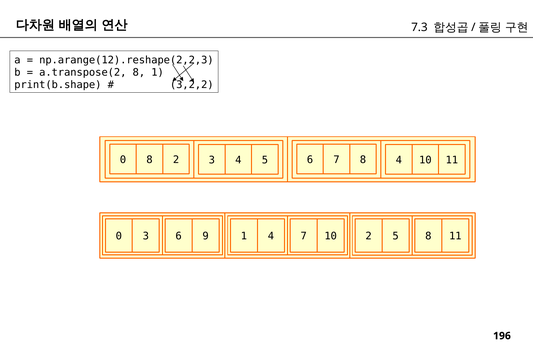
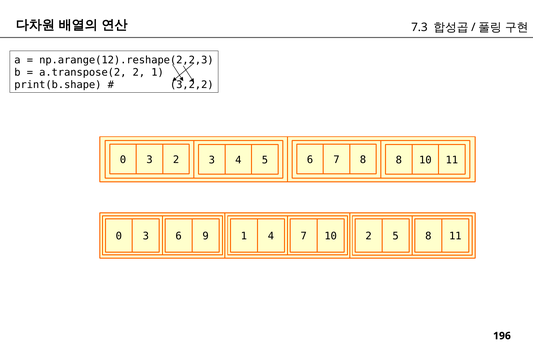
a.transpose(2 8: 8 -> 2 (139, 72)
8: 8 -> 3 (150, 160)
8 4: 4 -> 8 (399, 160)
